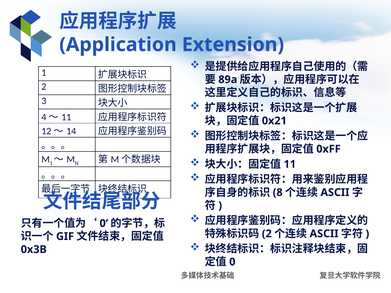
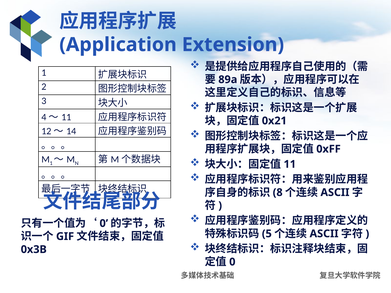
2: 2 -> 5 (267, 234)
